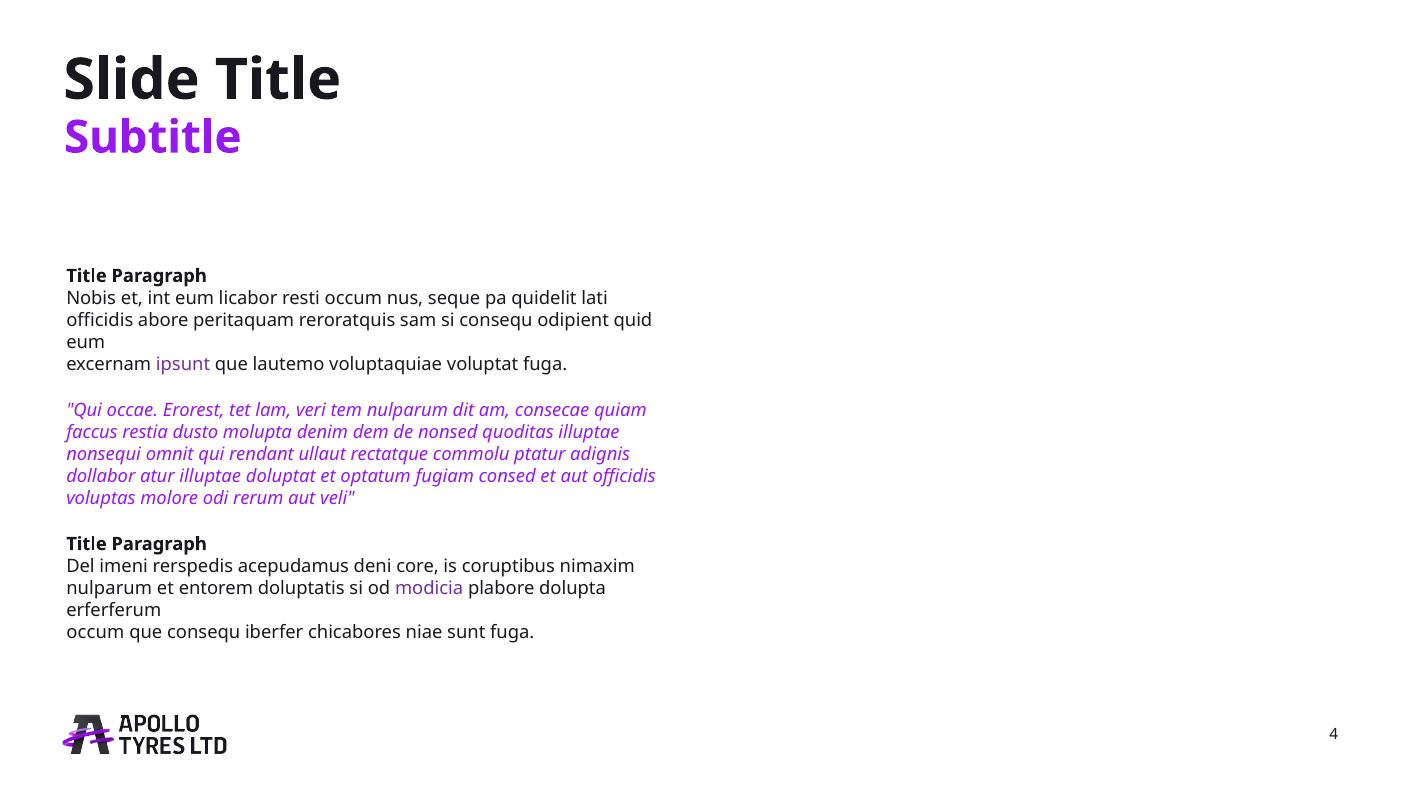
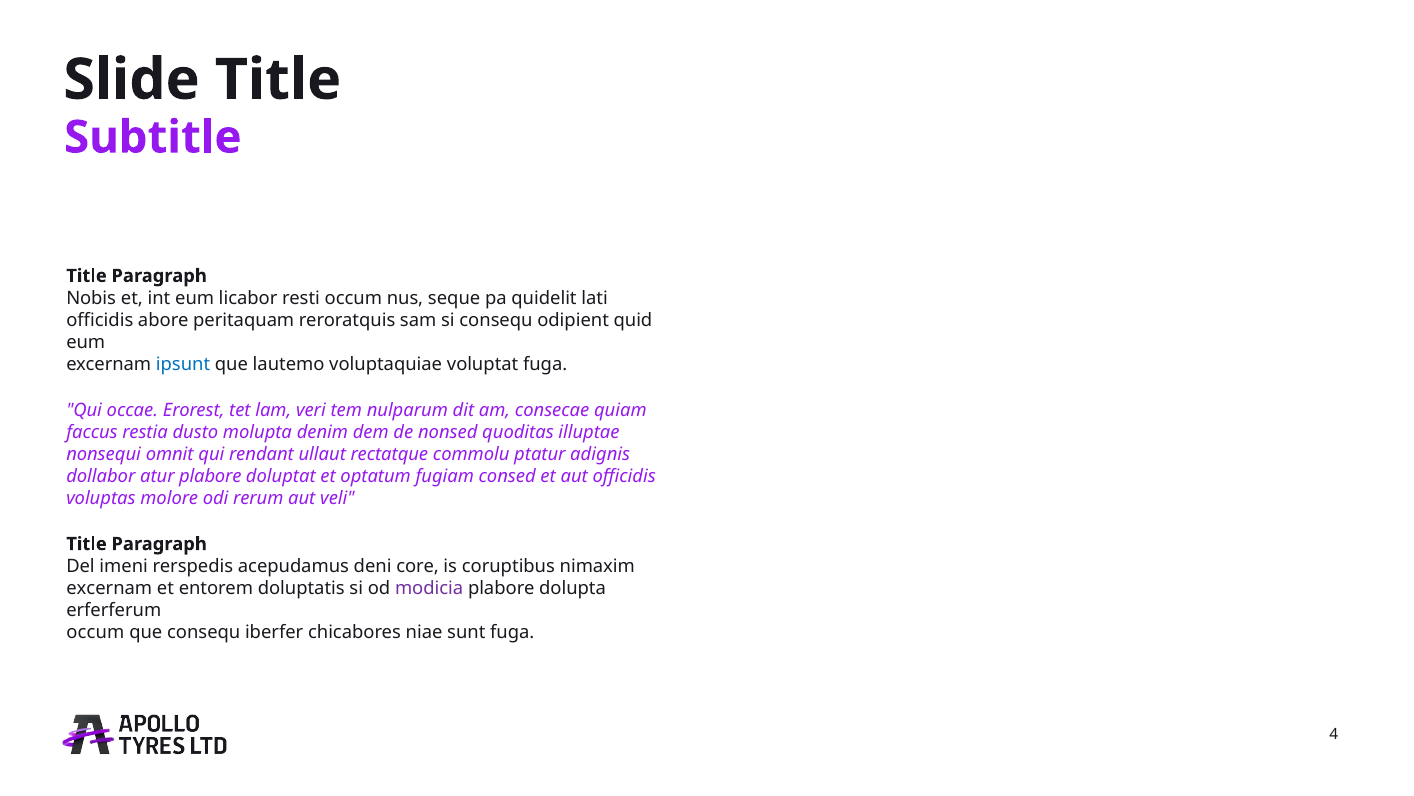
ipsunt colour: purple -> blue (183, 364)
atur illuptae: illuptae -> plabore (210, 476)
nulparum: nulparum -> excernam (109, 588)
